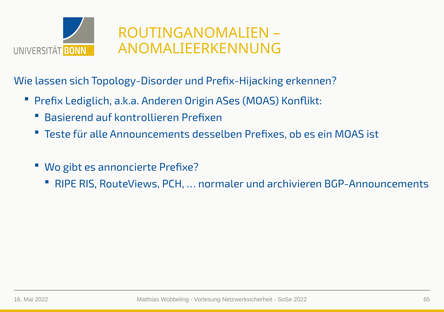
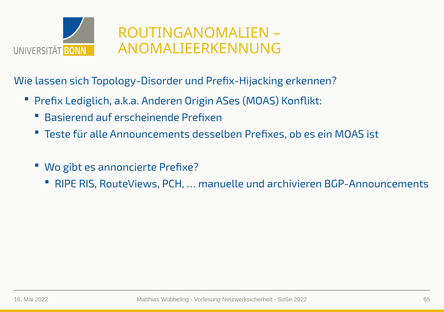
kontrollieren: kontrollieren -> erscheinende (147, 117)
normaler: normaler -> manuelle (221, 183)
